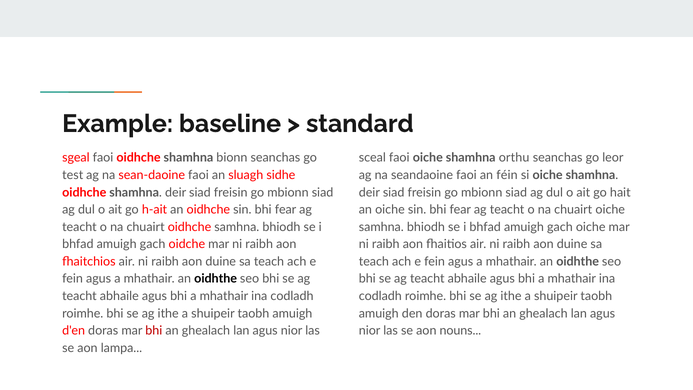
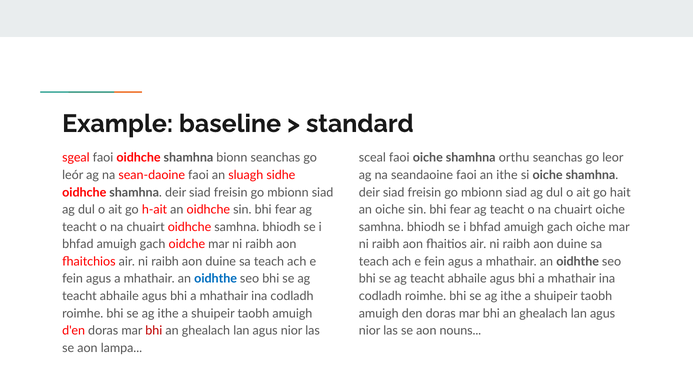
test: test -> leór (73, 175)
an féin: féin -> ithe (507, 175)
oidhthe colour: black -> blue (216, 279)
